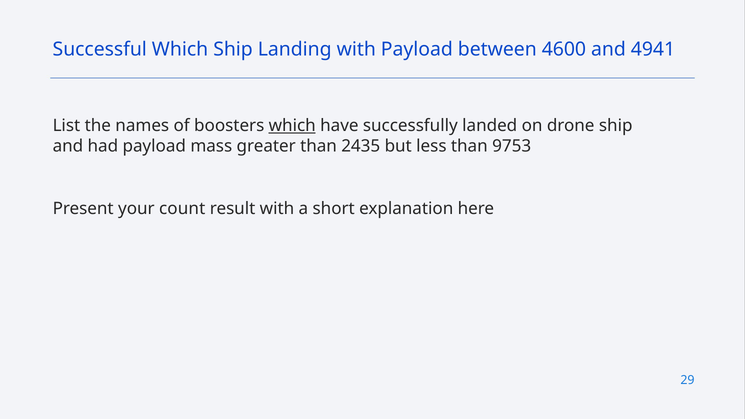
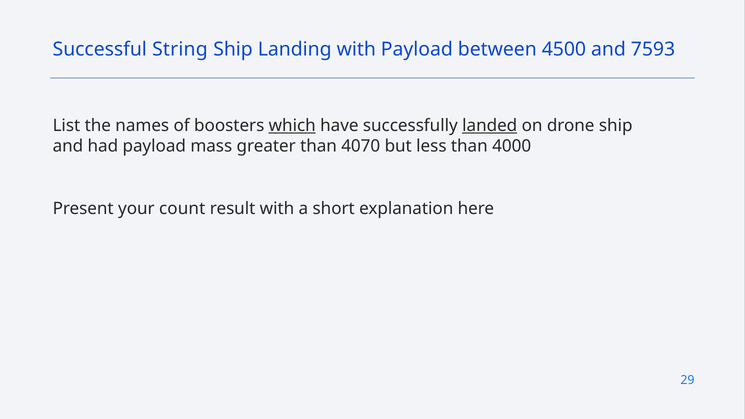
Successful Which: Which -> String (180, 50)
4600: 4600 -> 4500 (564, 50)
4941: 4941 -> 7593 (653, 50)
landed underline: none -> present (490, 126)
2435: 2435 -> 4070 (361, 146)
9753: 9753 -> 4000 (512, 146)
